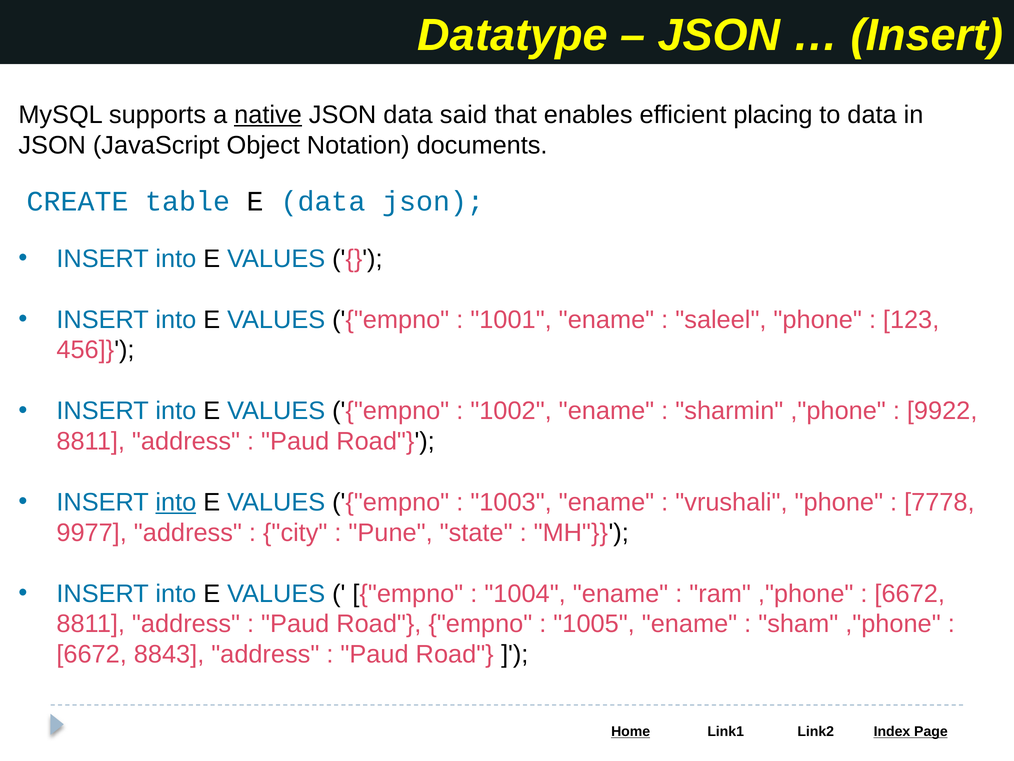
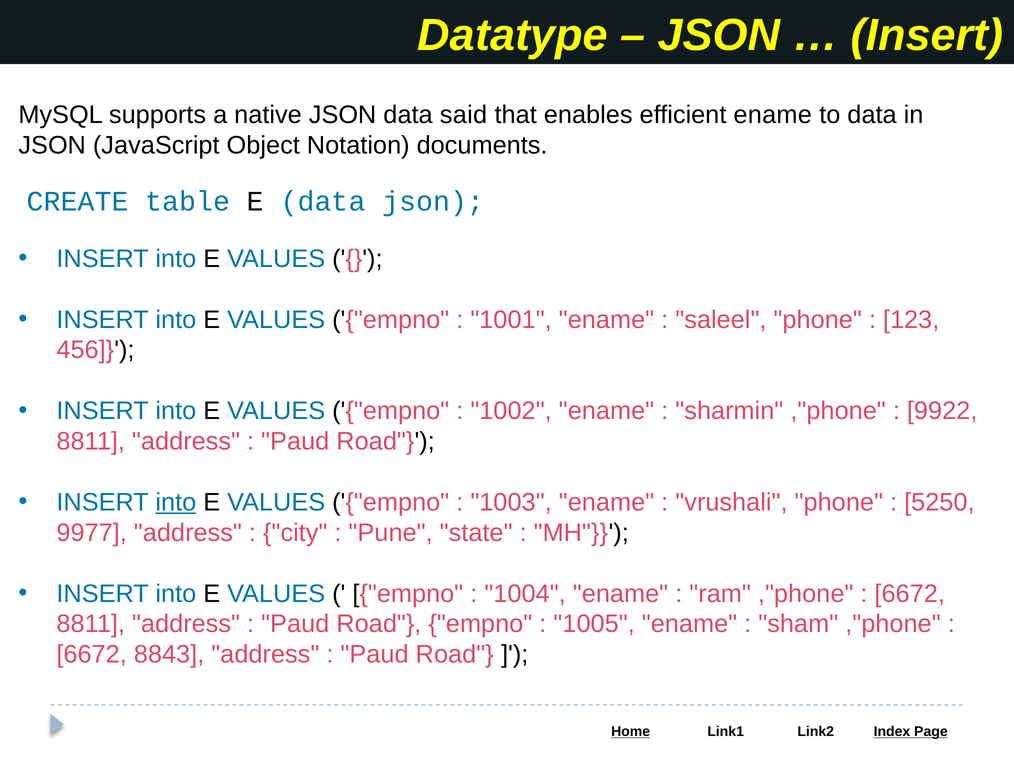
native underline: present -> none (268, 115)
efficient placing: placing -> ename (773, 115)
7778: 7778 -> 5250 (939, 502)
